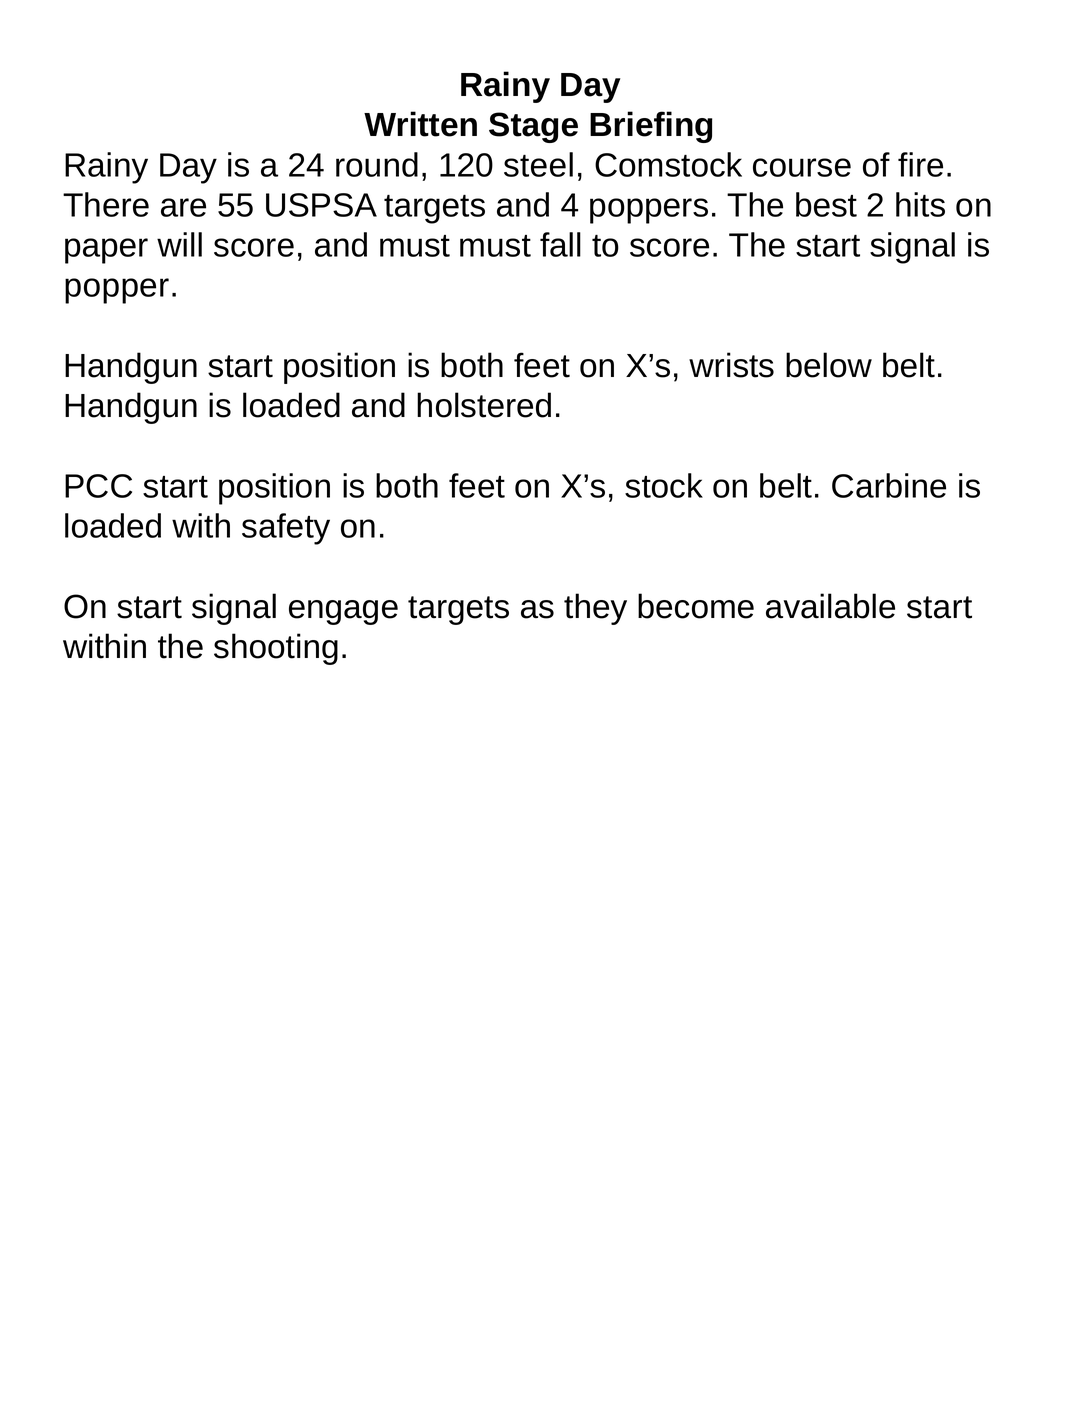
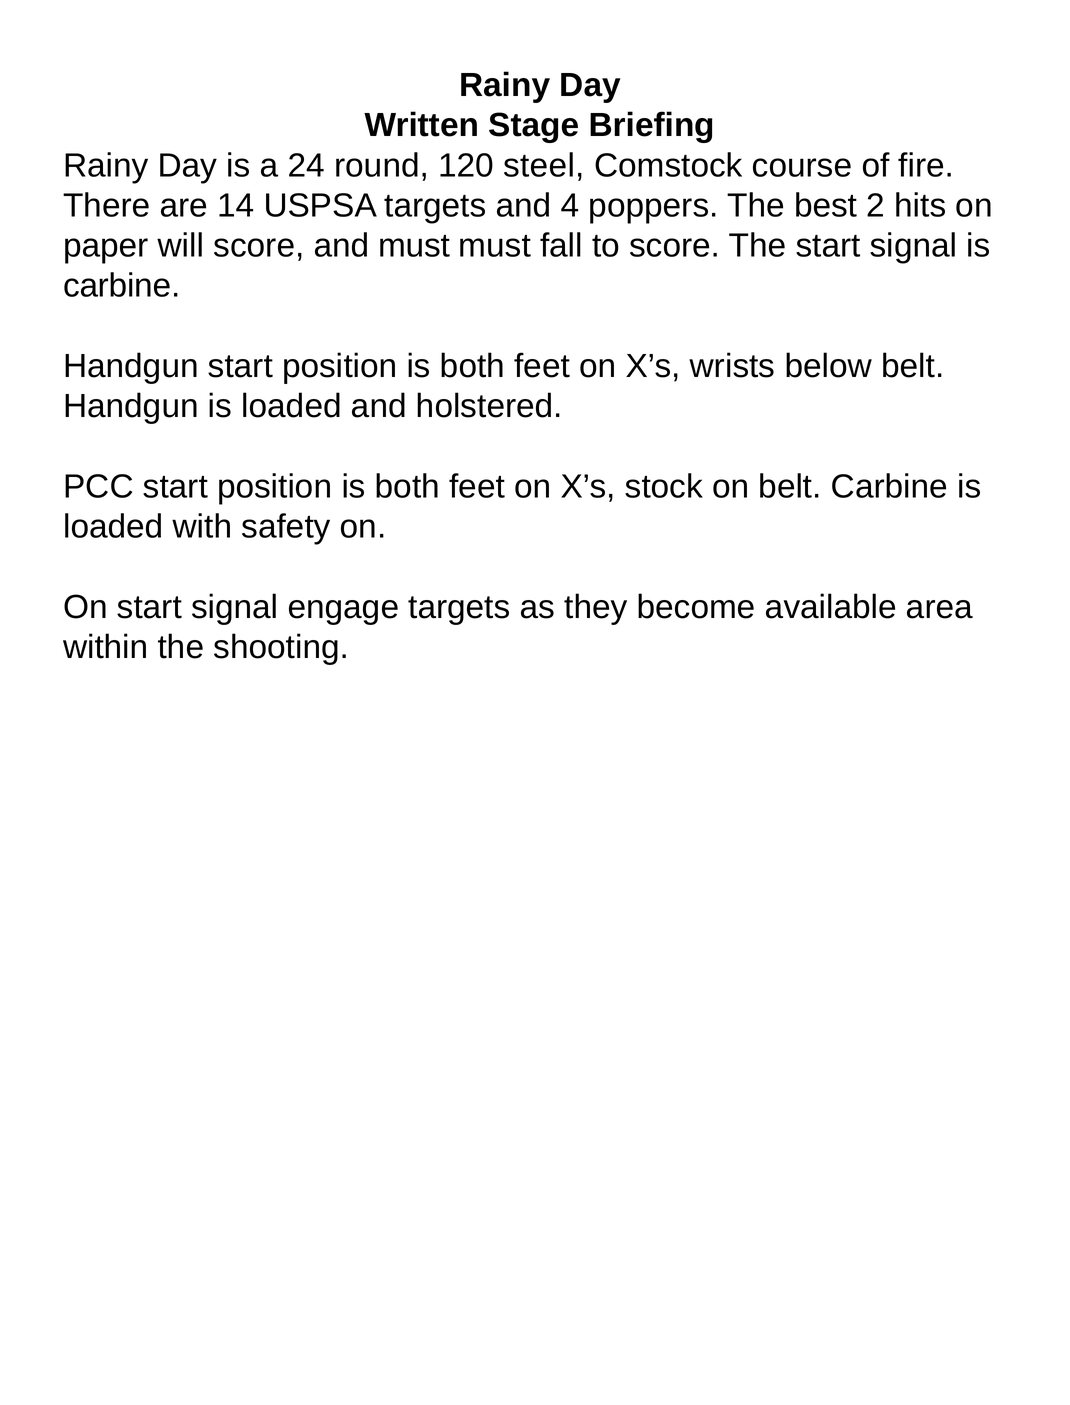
55: 55 -> 14 (236, 206)
popper: popper -> carbine (122, 286)
available start: start -> area (939, 607)
